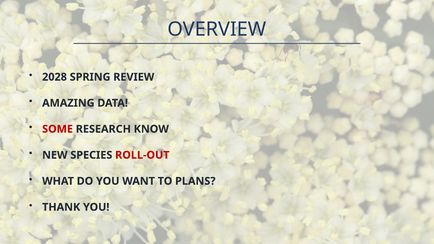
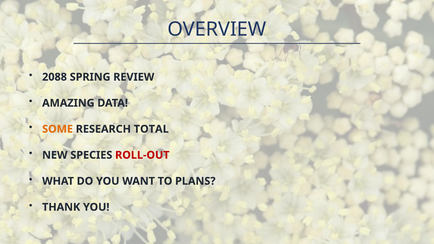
2028: 2028 -> 2088 (55, 77)
SOME colour: red -> orange (58, 129)
KNOW: KNOW -> TOTAL (151, 129)
